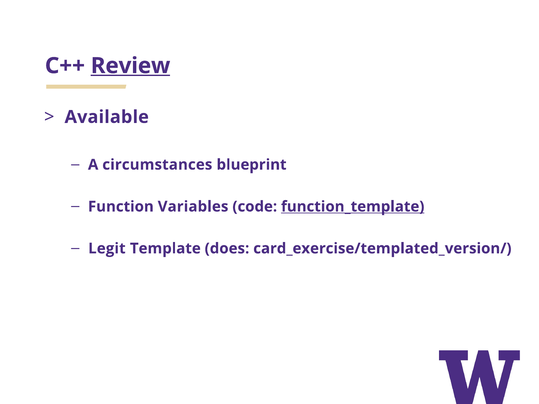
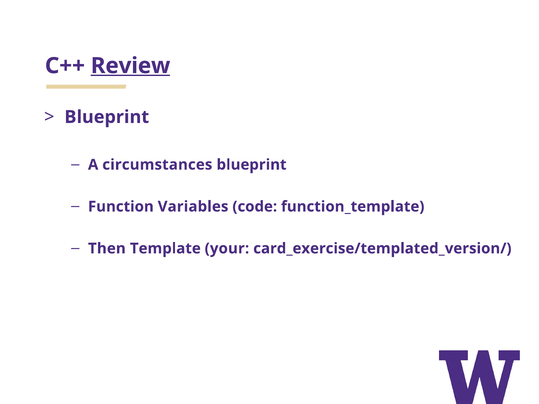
Available: Available -> Blueprint (107, 117)
function_template underline: present -> none (353, 207)
Legit: Legit -> Then (107, 249)
does: does -> your (227, 249)
